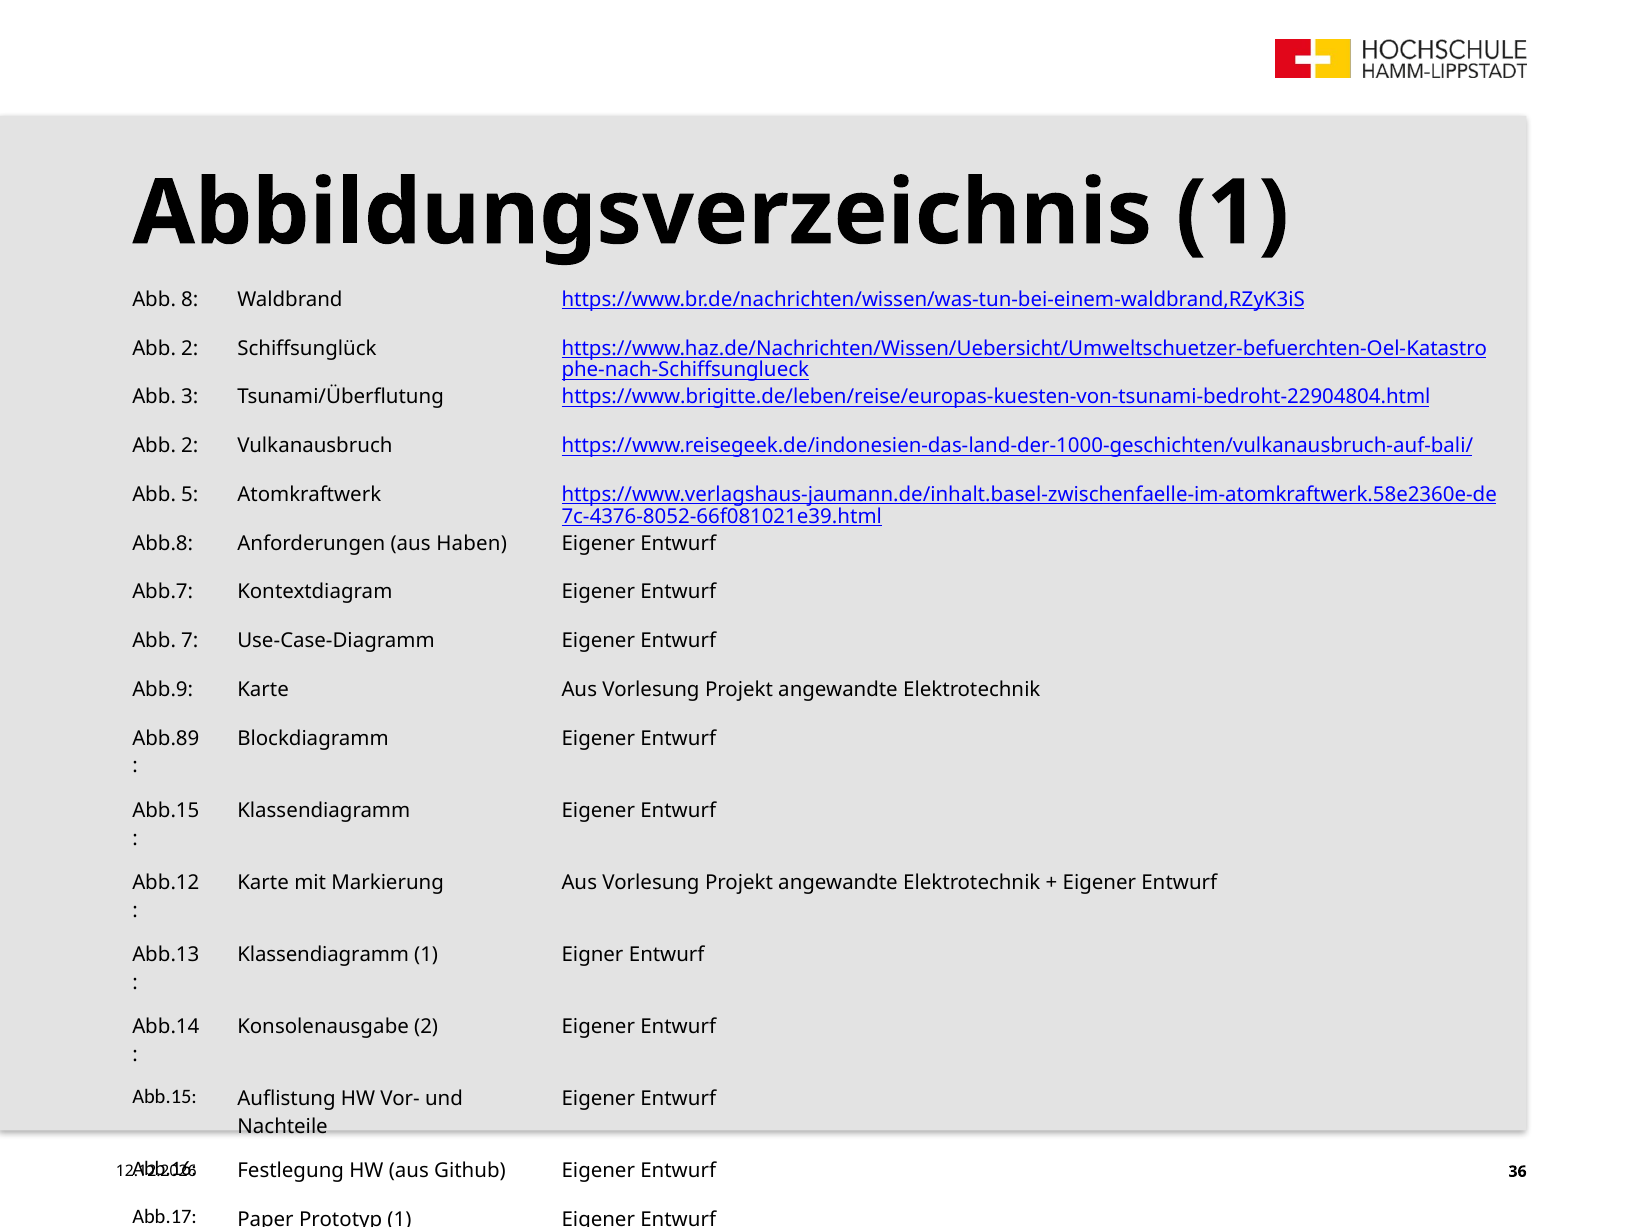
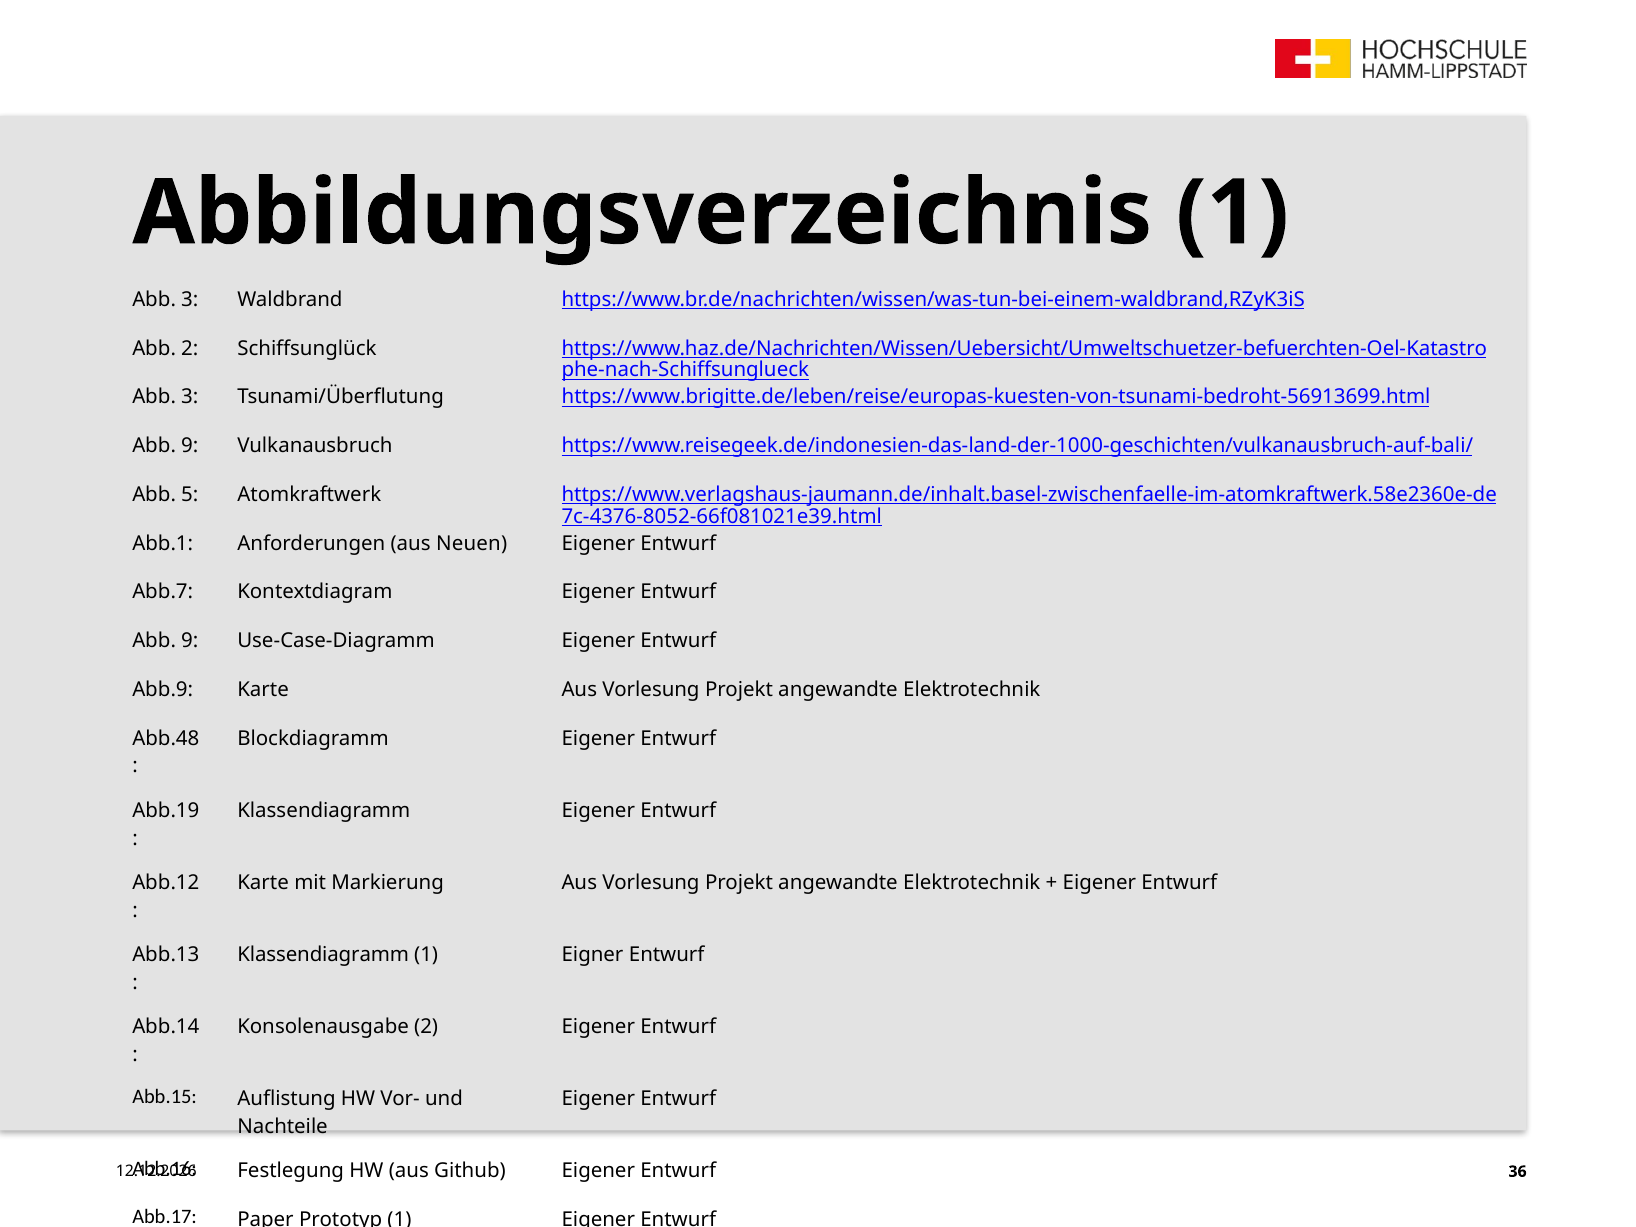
8: 8 -> 3 (190, 300)
https://www.brigitte.de/leben/reise/europas-kuesten-von-tsunami-bedroht-22904804.html: https://www.brigitte.de/leben/reise/europas-kuesten-von-tsunami-bedroht-22904804.html -> https://www.brigitte.de/leben/reise/europas-kuesten-von-tsunami-bedroht-56913699.html (996, 397)
2: 2 -> 9 (190, 446)
Abb.8: Abb.8 -> Abb.1 (163, 543)
Haben: Haben -> Neuen (472, 543)
7: 7 -> 9 (190, 641)
Abb.89: Abb.89 -> Abb.48 (166, 738)
Abb.15: Abb.15 -> Abb.19 (166, 810)
